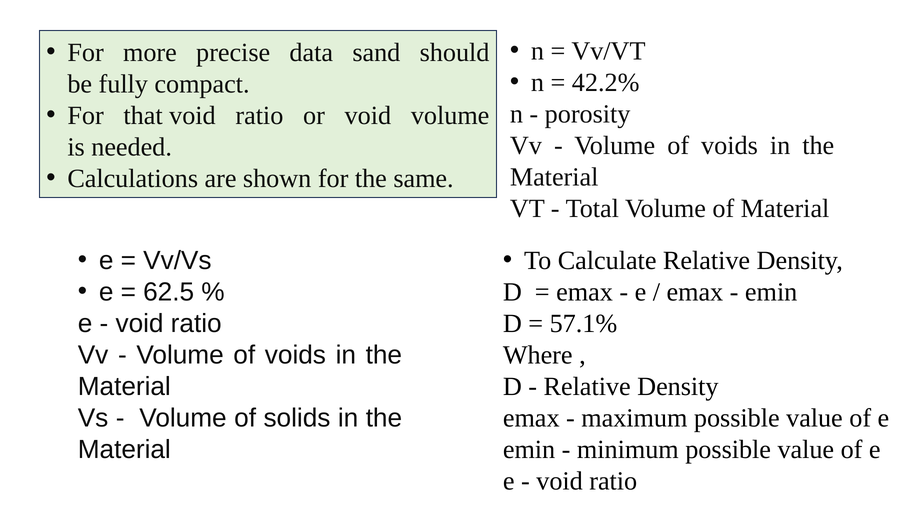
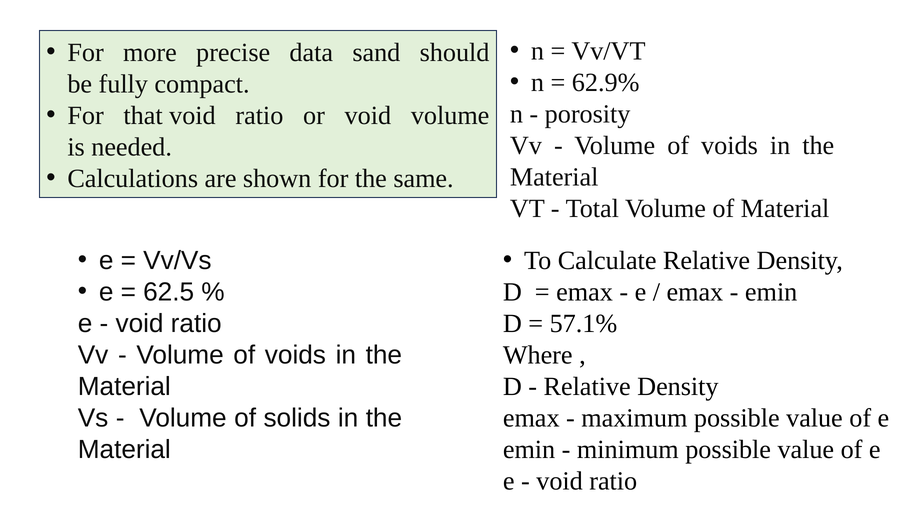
42.2%: 42.2% -> 62.9% (606, 83)
